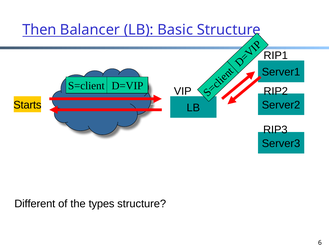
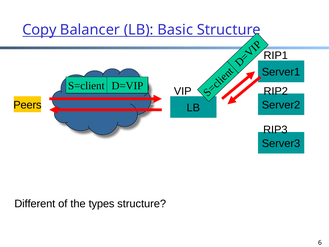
Then: Then -> Copy (39, 30)
Starts: Starts -> Peers (27, 105)
